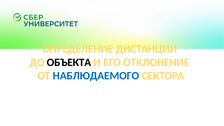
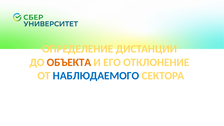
ОБЪЕКТА colour: black -> orange (69, 62)
